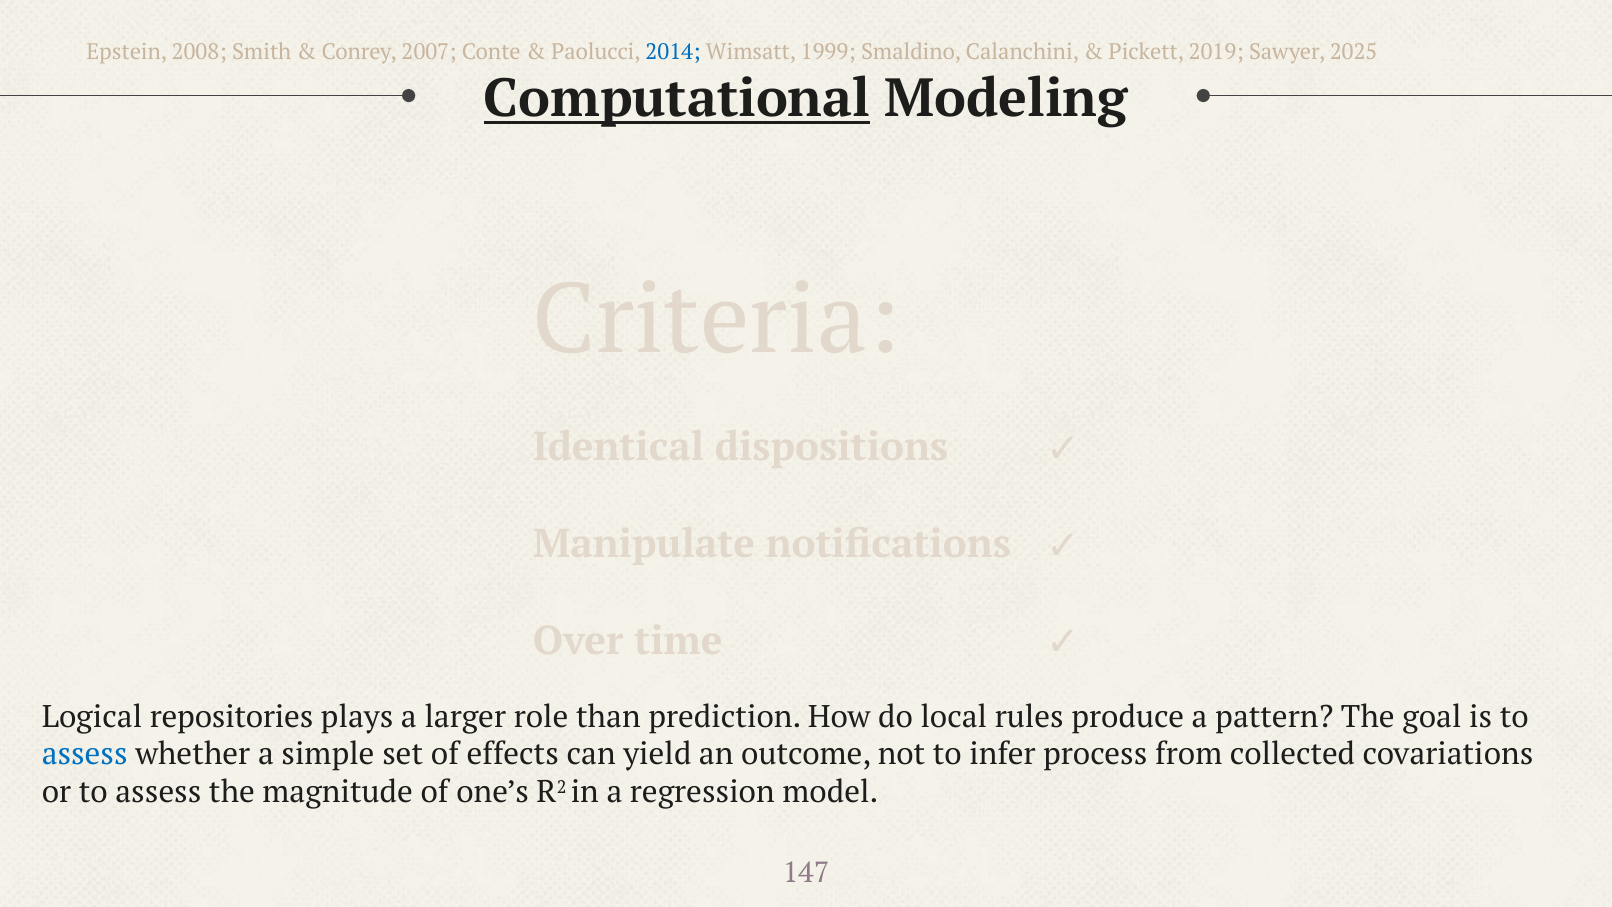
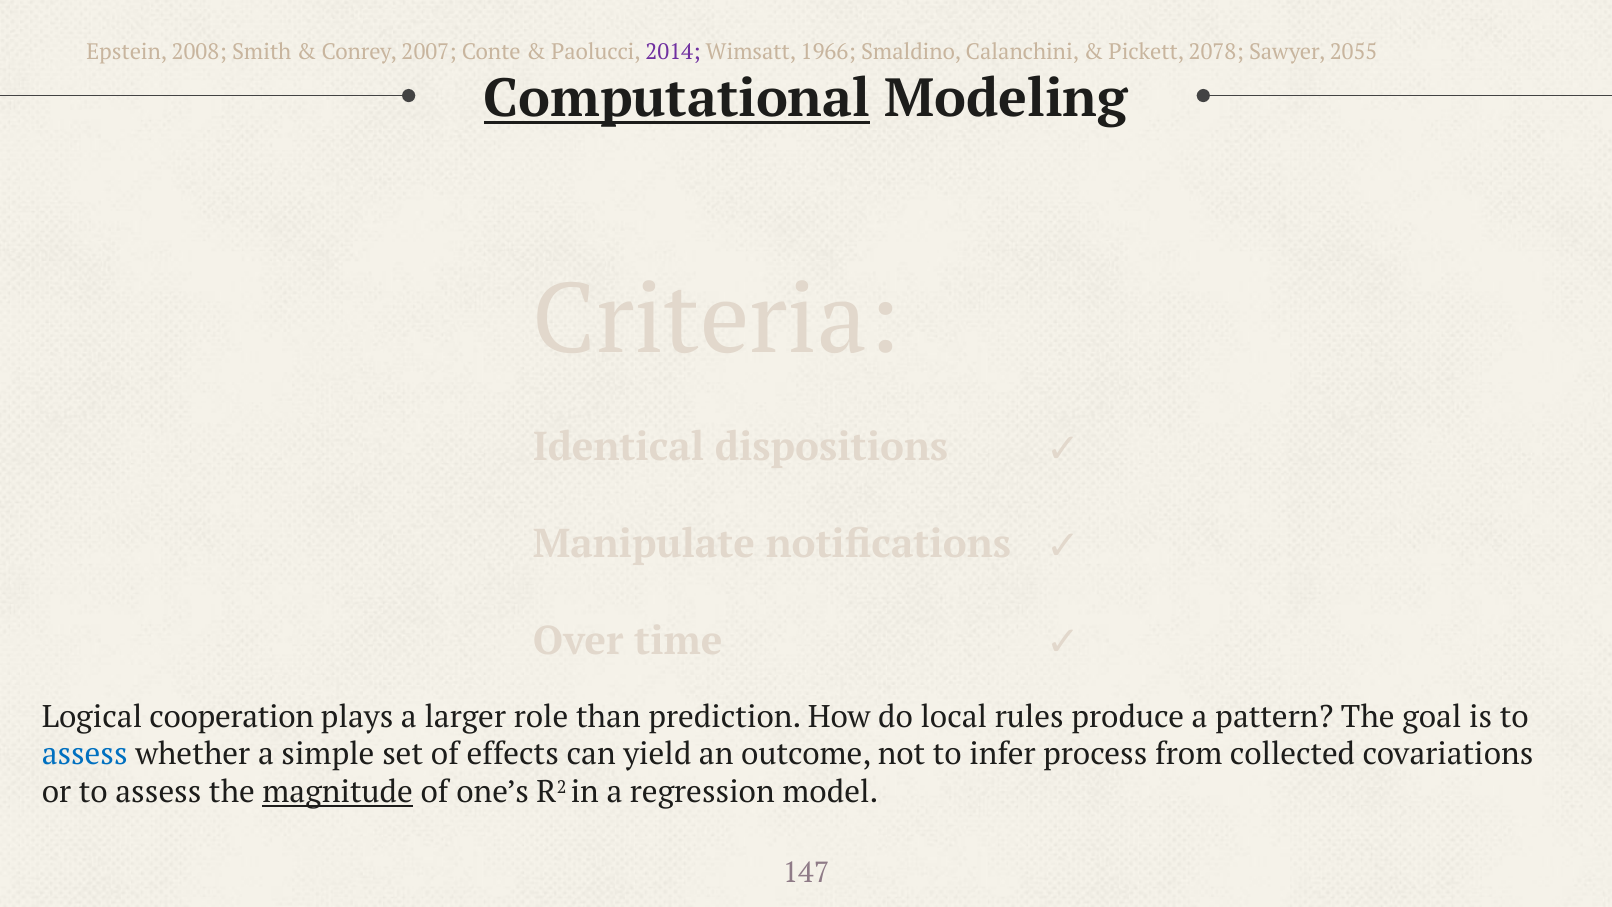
2014 colour: blue -> purple (673, 52)
1999: 1999 -> 1966 (828, 52)
2019: 2019 -> 2078 (1216, 52)
2025: 2025 -> 2055 (1354, 52)
repositories: repositories -> cooperation (232, 717)
magnitude underline: none -> present (338, 792)
